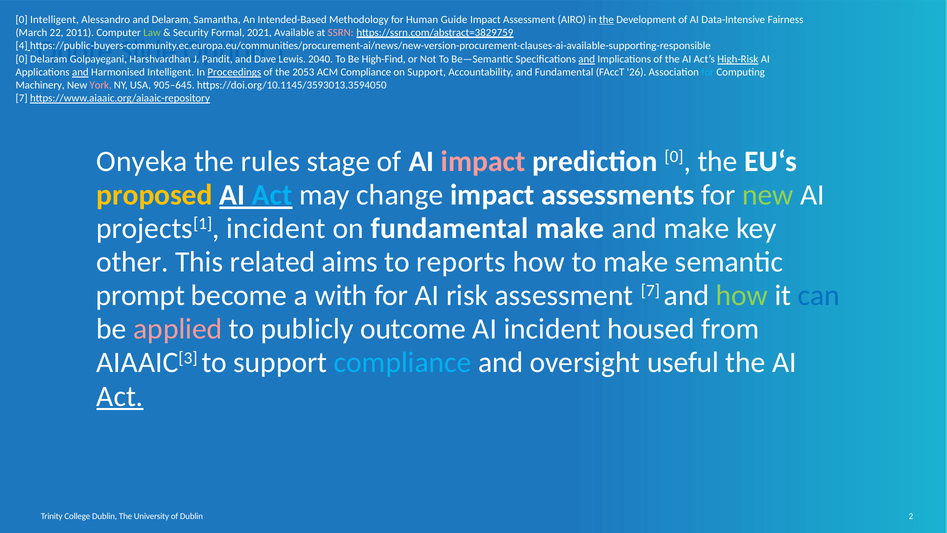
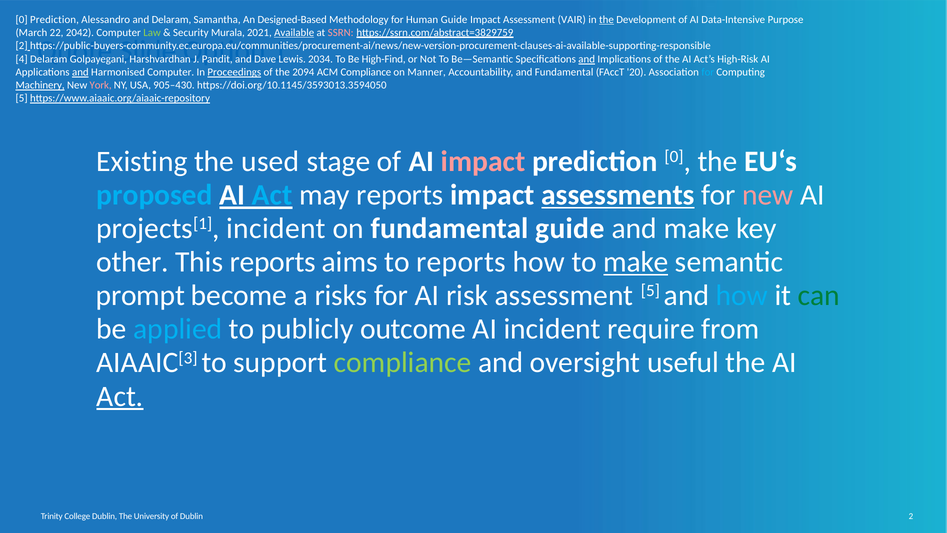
0 Intelligent: Intelligent -> Prediction (54, 19)
Intended-Based: Intended-Based -> Designed-Based (292, 19)
AIRO: AIRO -> VAIR (572, 19)
Fairness: Fairness -> Purpose (786, 19)
2011: 2011 -> 2042 (80, 33)
Formal: Formal -> Murala (228, 33)
Available underline: none -> present (294, 33)
4: 4 -> 2 (22, 46)
0: 0 -> 4 (22, 59)
2040: 2040 -> 2034 (321, 59)
High-Risk underline: present -> none (738, 59)
Harmonised Intelligent: Intelligent -> Computer (171, 72)
2053: 2053 -> 2094 (303, 72)
on Support: Support -> Manner (427, 72)
26: 26 -> 20 (637, 72)
Machinery underline: none -> present (40, 85)
905–645: 905–645 -> 905–430 (174, 85)
7: 7 -> 5 (22, 98)
Onyeka: Onyeka -> Existing (142, 161)
rules: rules -> used (270, 161)
proposed colour: yellow -> light blue (155, 195)
may change: change -> reports (400, 195)
assessments underline: none -> present (618, 195)
new colour: light green -> pink (768, 195)
fundamental make: make -> guide (570, 228)
This related: related -> reports (273, 262)
make underline: none -> present (636, 262)
with: with -> risks (341, 295)
assessment 7: 7 -> 5 (650, 291)
how colour: light green -> light blue (742, 295)
can colour: blue -> green (819, 295)
applied colour: pink -> light blue (178, 329)
housed: housed -> require (651, 329)
compliance colour: light blue -> light green (403, 362)
